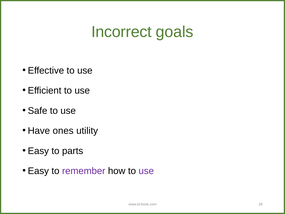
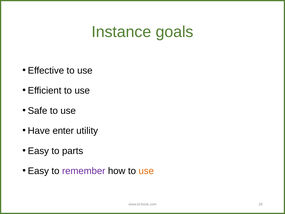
Incorrect: Incorrect -> Instance (121, 32)
ones: ones -> enter (63, 131)
use colour: purple -> orange (146, 171)
